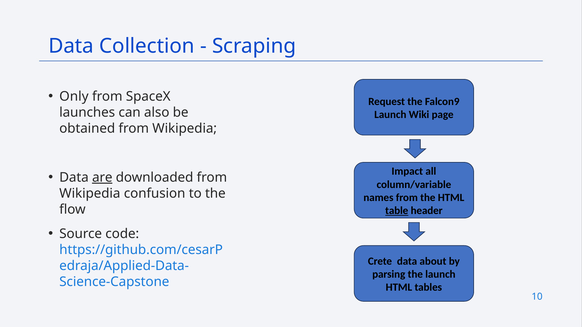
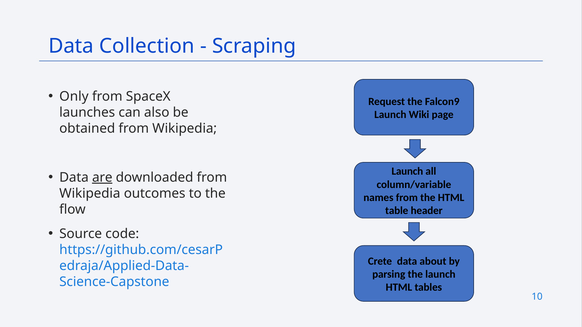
Impact: Impact -> Launch (407, 172)
confusion: confusion -> outcomes (155, 194)
table underline: present -> none (397, 211)
